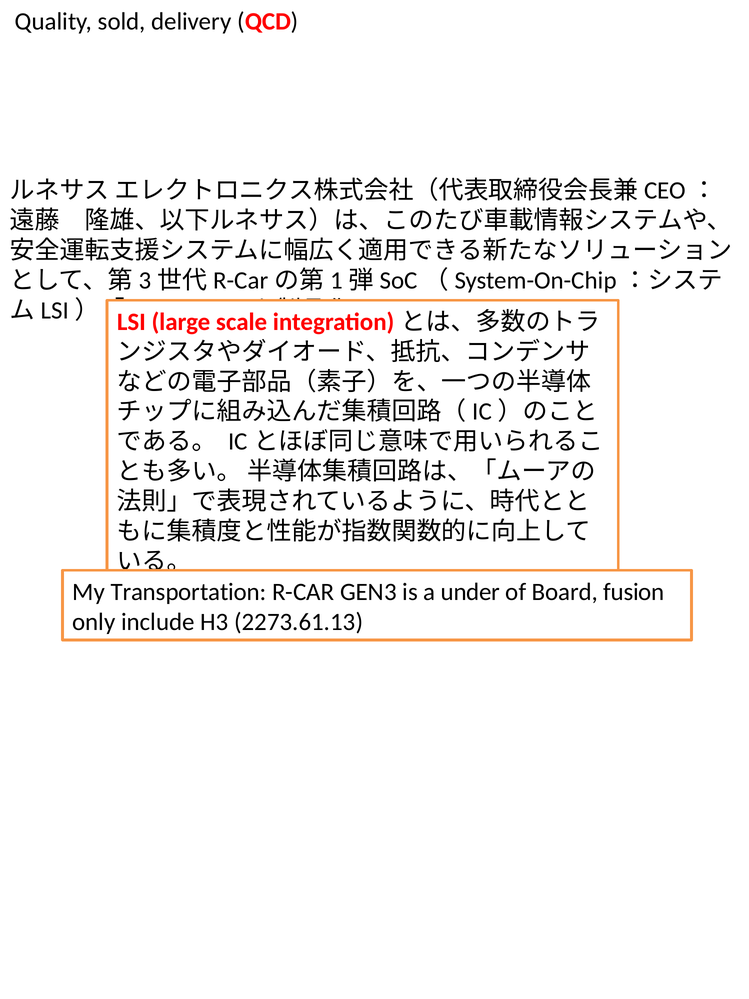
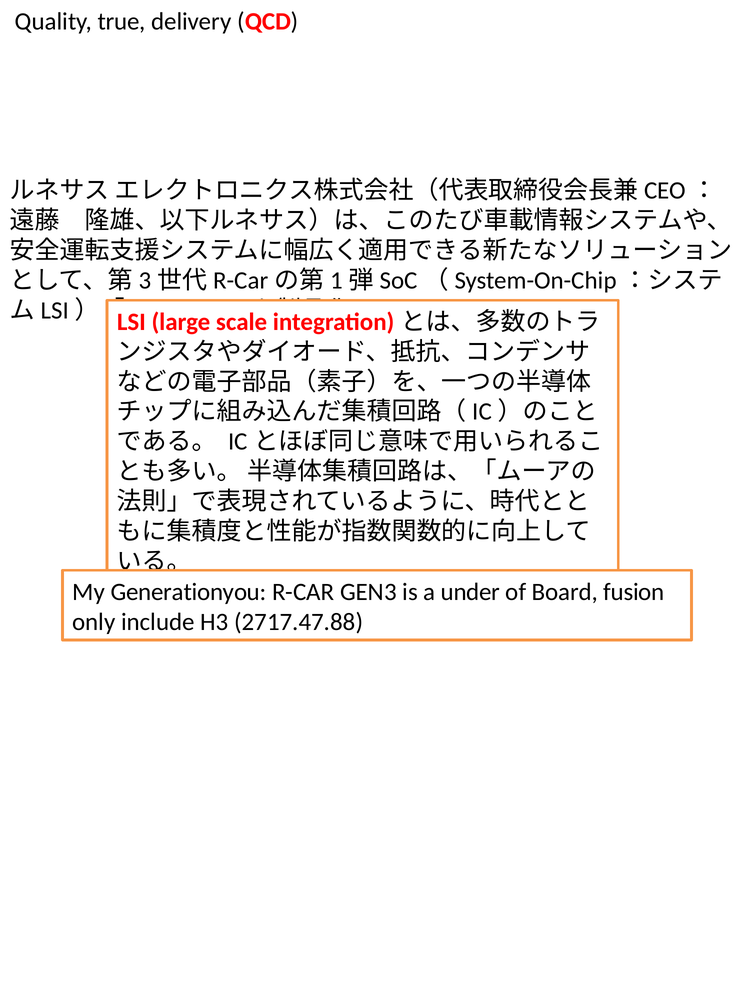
sold: sold -> true (122, 22)
Transportation: Transportation -> Generationyou (189, 592)
2273.61.13: 2273.61.13 -> 2717.47.88 (299, 622)
